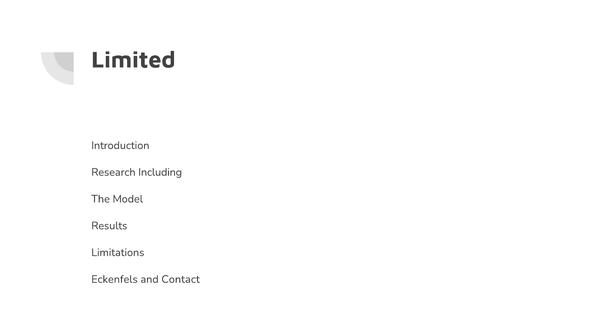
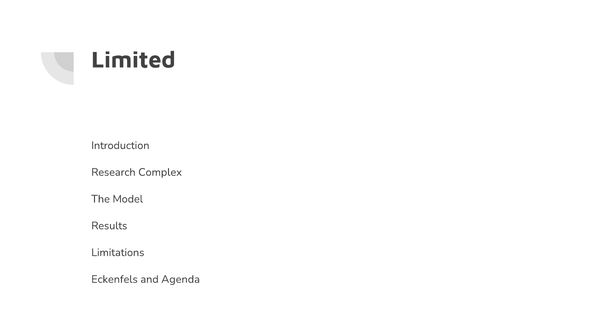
Including: Including -> Complex (160, 172)
Contact: Contact -> Agenda (181, 280)
